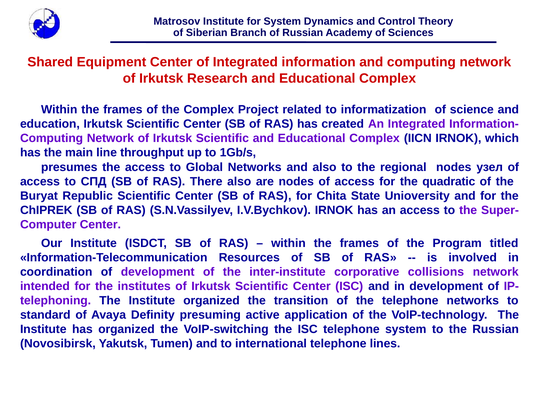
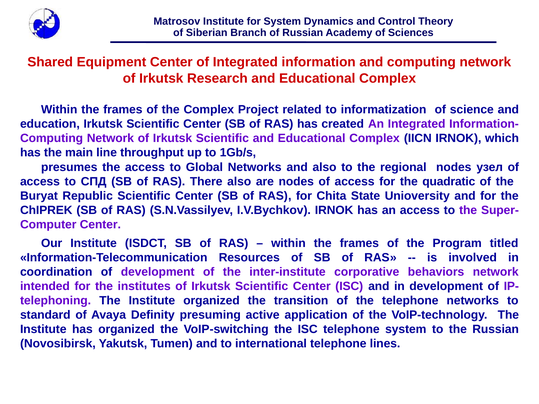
collisions: collisions -> behaviors (436, 272)
